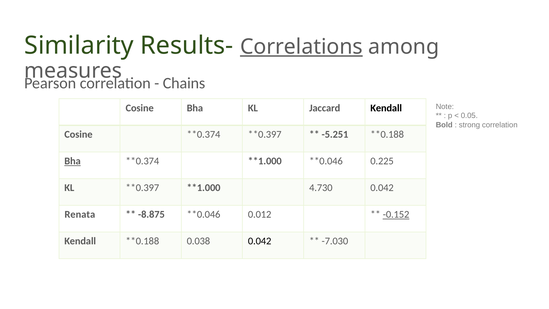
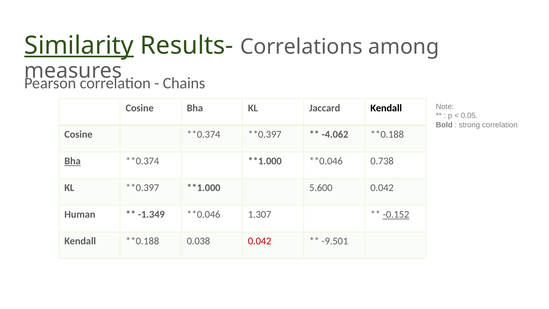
Similarity underline: none -> present (79, 46)
Correlations underline: present -> none (301, 47)
-5.251: -5.251 -> -4.062 (335, 135)
0.225: 0.225 -> 0.738 (382, 161)
4.730: 4.730 -> 5.600 (321, 188)
Renata: Renata -> Human (80, 214)
-8.875: -8.875 -> -1.349 (151, 214)
0.012: 0.012 -> 1.307 (260, 214)
0.042 colour: black -> red (260, 241)
-7.030: -7.030 -> -9.501 (335, 241)
